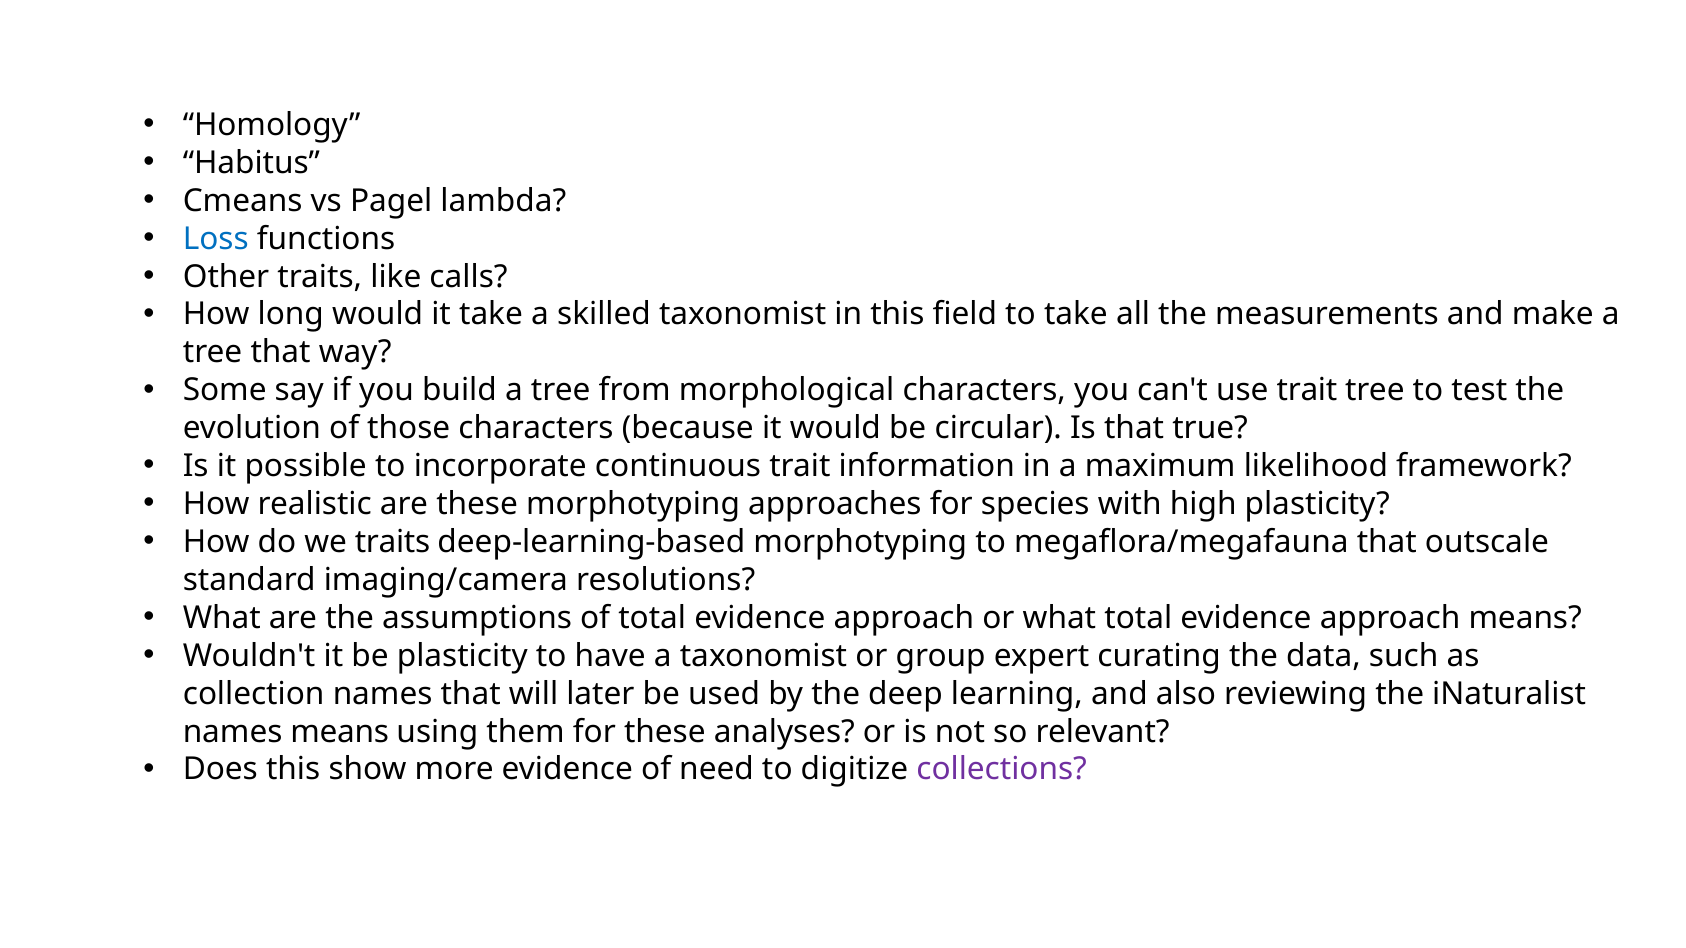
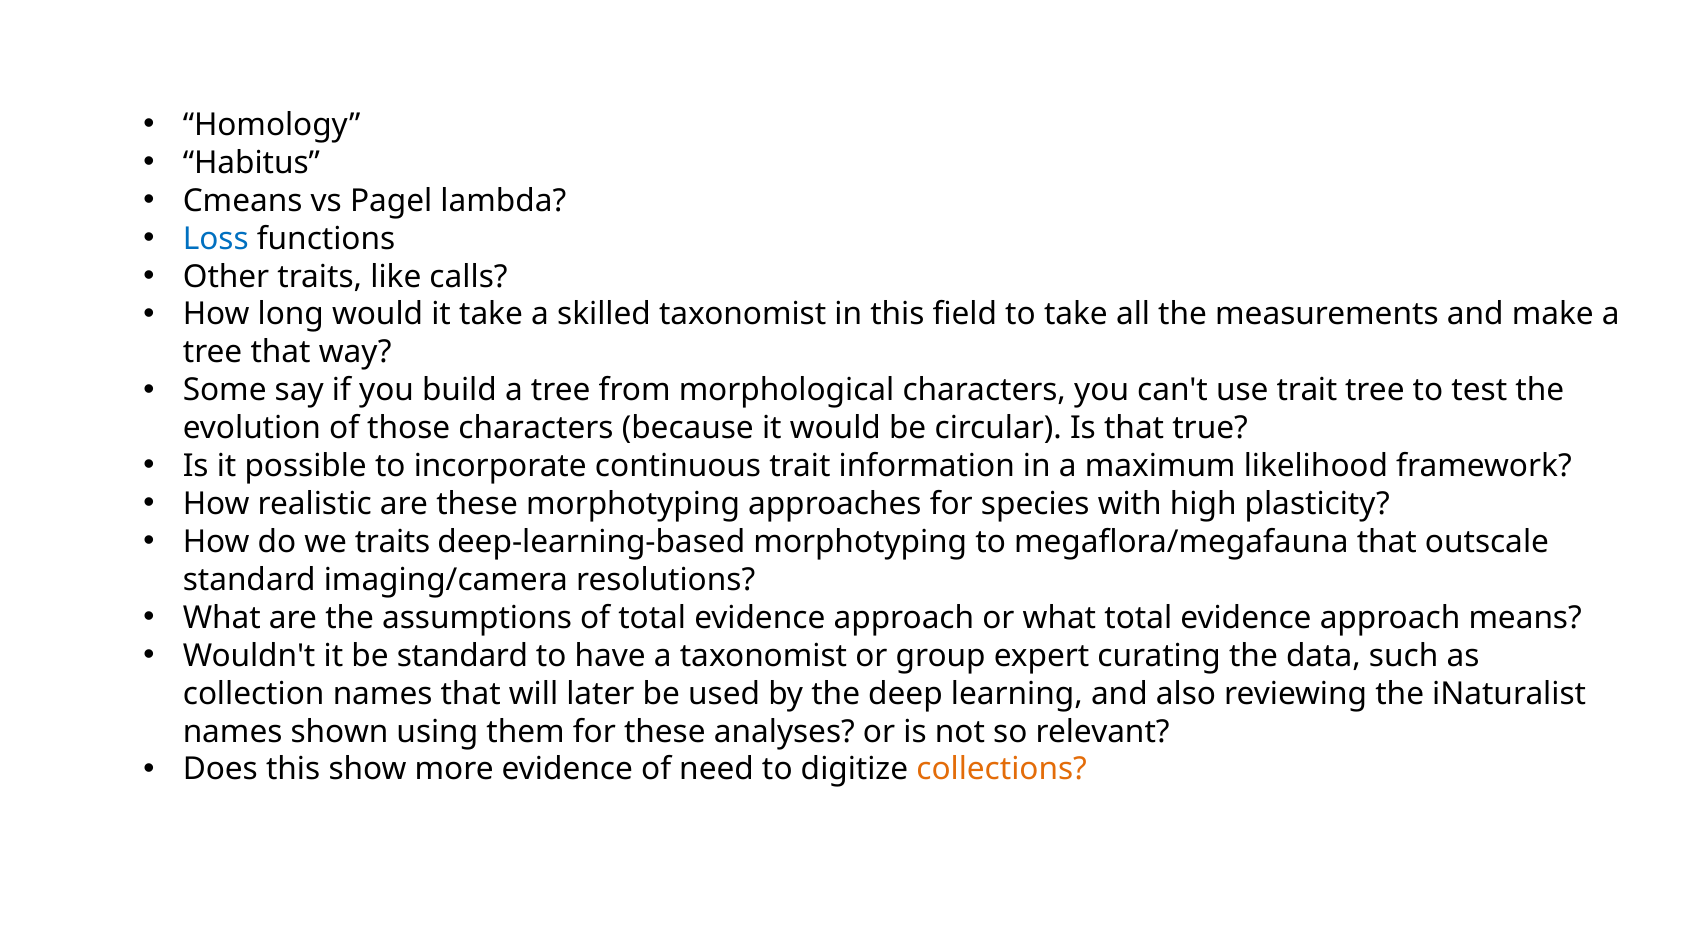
be plasticity: plasticity -> standard (462, 656)
names means: means -> shown (340, 732)
collections colour: purple -> orange (1002, 770)
